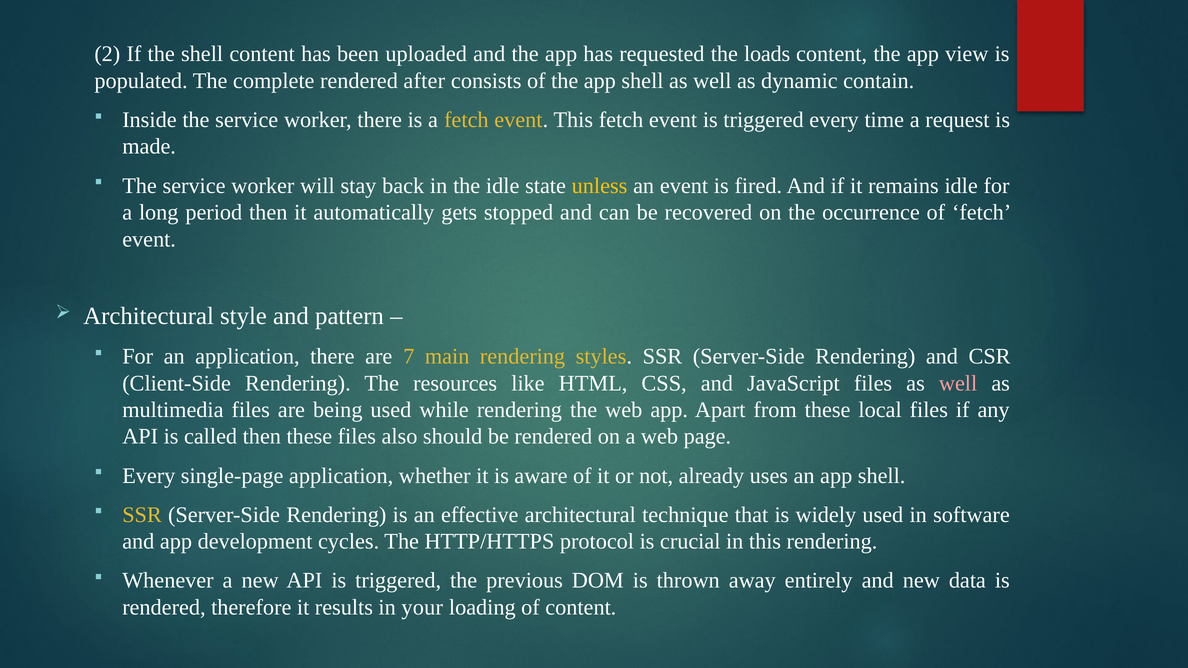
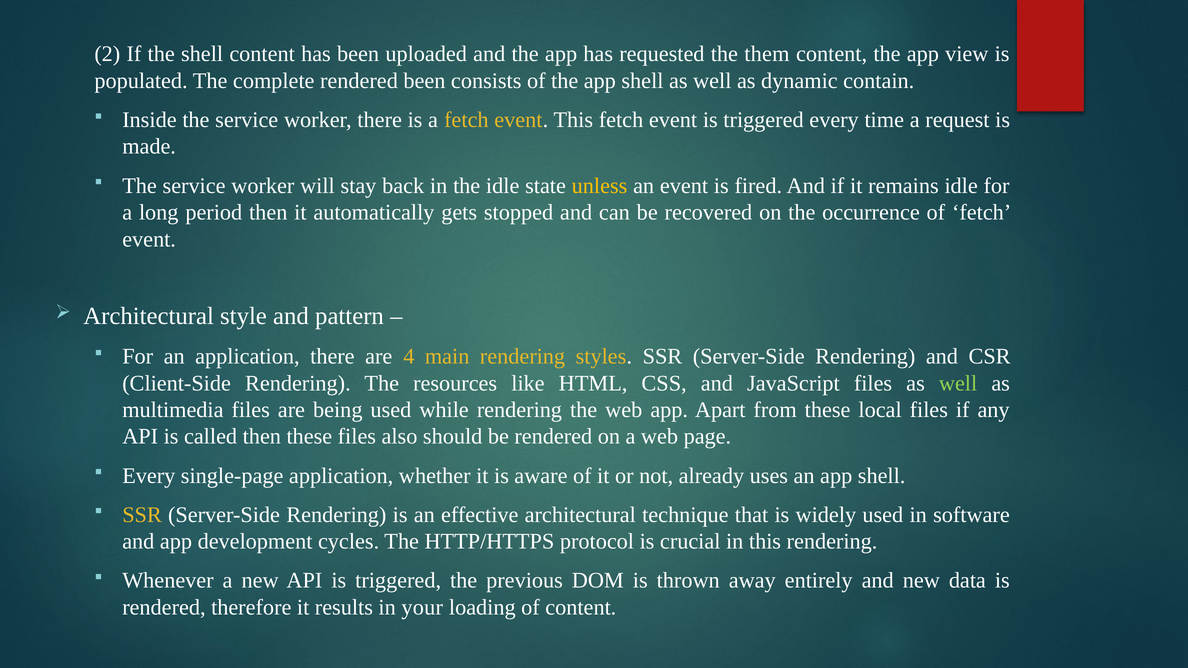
loads: loads -> them (767, 54)
rendered after: after -> been (424, 81)
7: 7 -> 4 (409, 357)
well colour: pink -> light green (958, 383)
